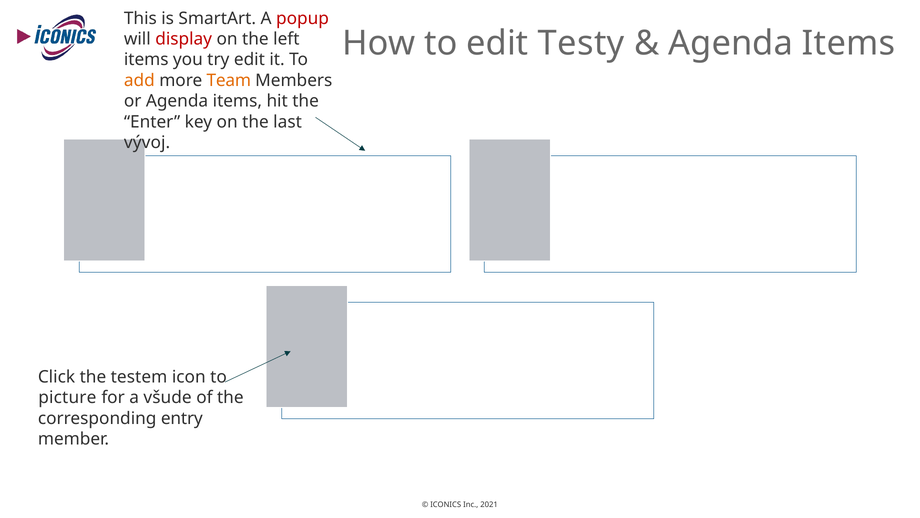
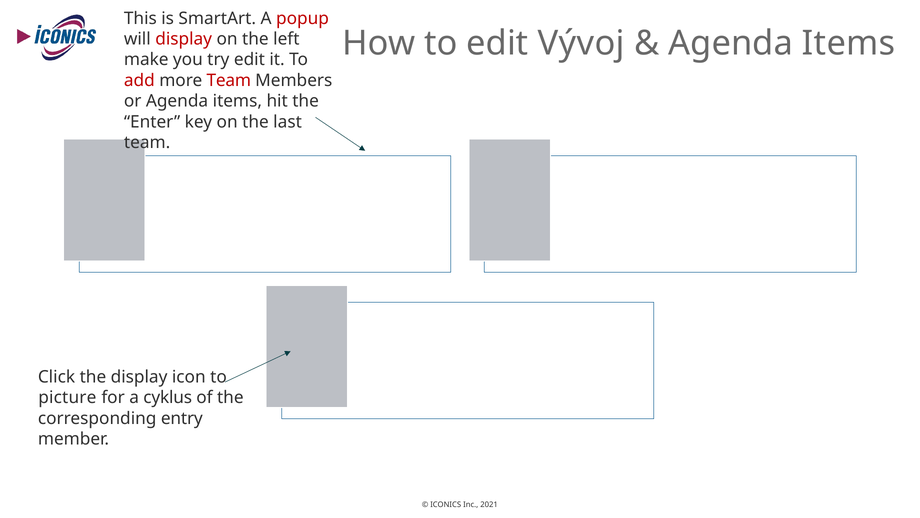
Testy: Testy -> Vývoj (581, 43)
items: items -> make (146, 60)
add colour: orange -> red (139, 80)
Team colour: orange -> red (229, 80)
vývoj: vývoj -> team (147, 142)
the testem: testem -> display (139, 377)
všude: všude -> cyklus (168, 397)
